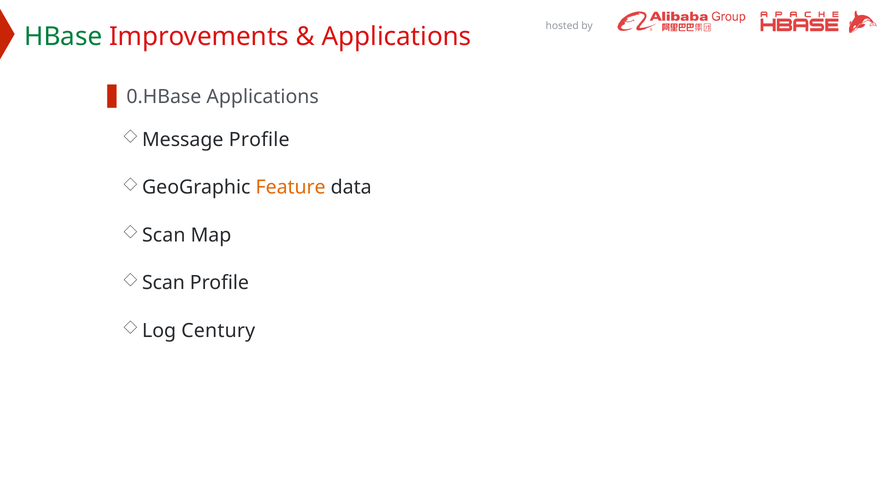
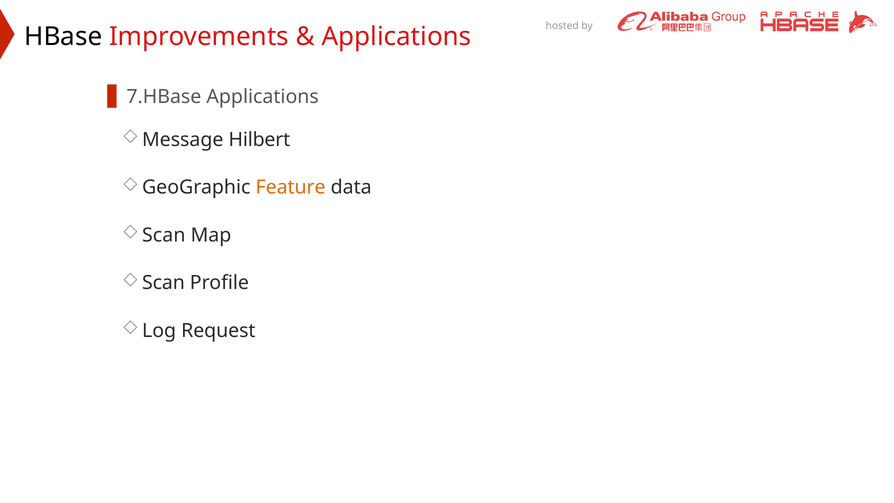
HBase colour: green -> black (63, 37)
0.HBase: 0.HBase -> 7.HBase (164, 97)
Message Profile: Profile -> Hilbert (259, 140)
Century: Century -> Request (218, 330)
